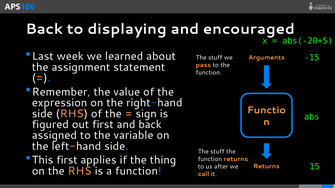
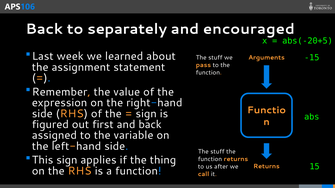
displaying: displaying -> separately (127, 29)
This first: first -> sign (67, 160)
